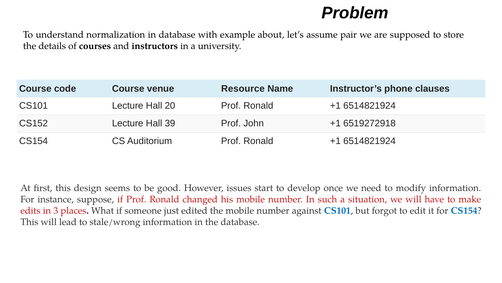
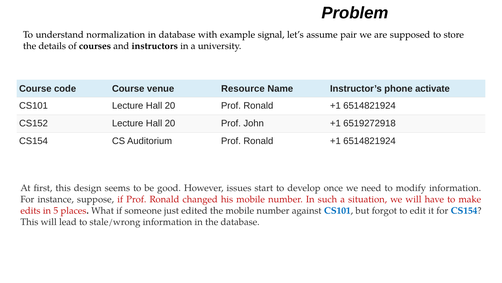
about: about -> signal (271, 35)
clauses: clauses -> activate (432, 88)
CS152 Lecture Hall 39: 39 -> 20 (170, 123)
3: 3 -> 5 (56, 210)
